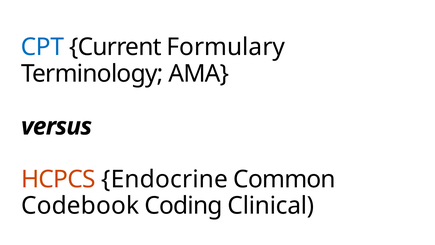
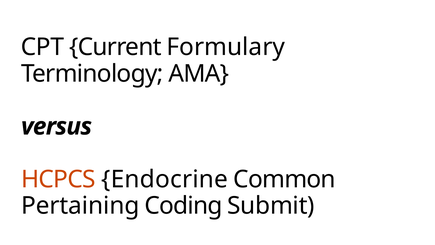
CPT colour: blue -> black (42, 47)
Codebook: Codebook -> Pertaining (80, 206)
Clinical: Clinical -> Submit (271, 206)
